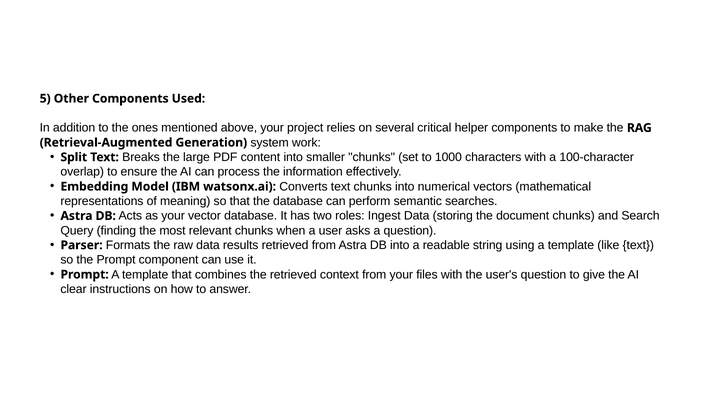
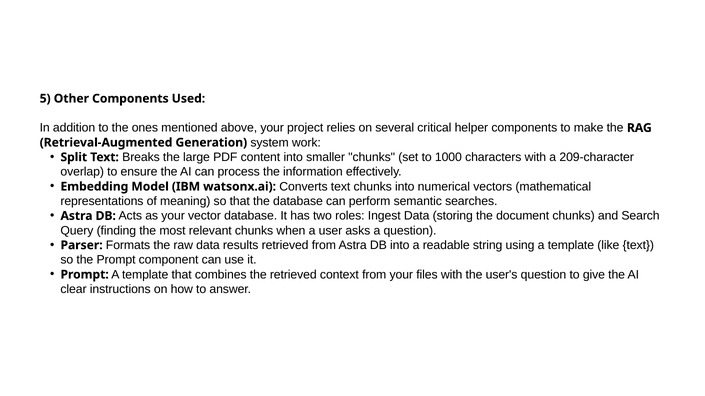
100-character: 100-character -> 209-character (597, 157)
